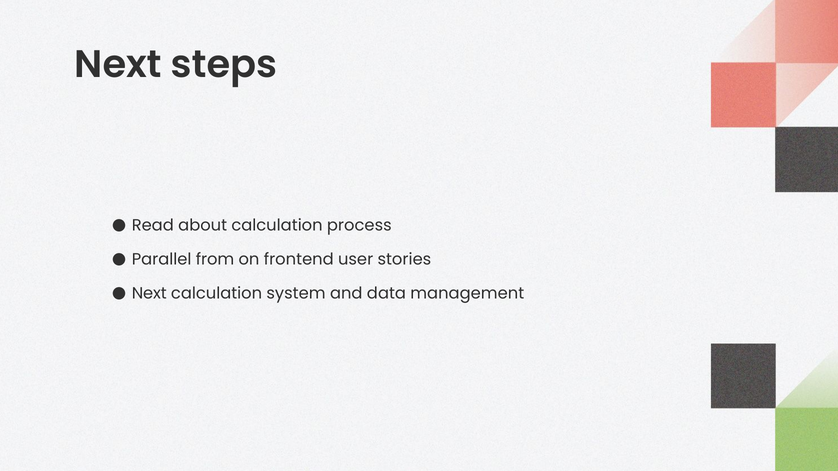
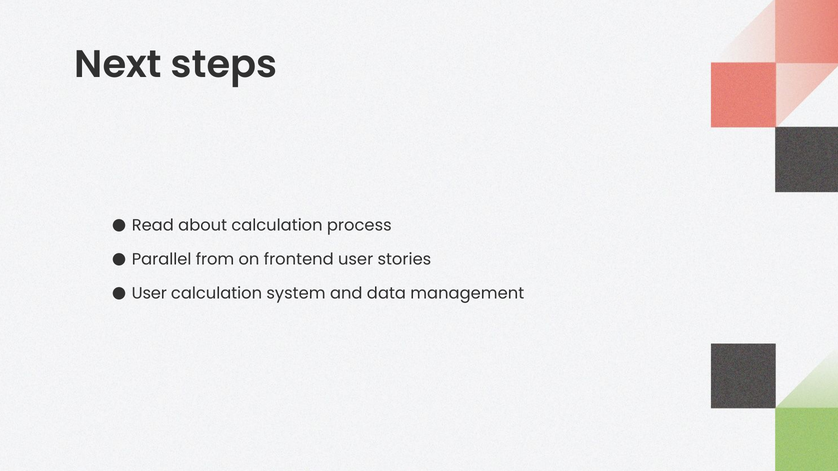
Next: Next -> User (149, 294)
